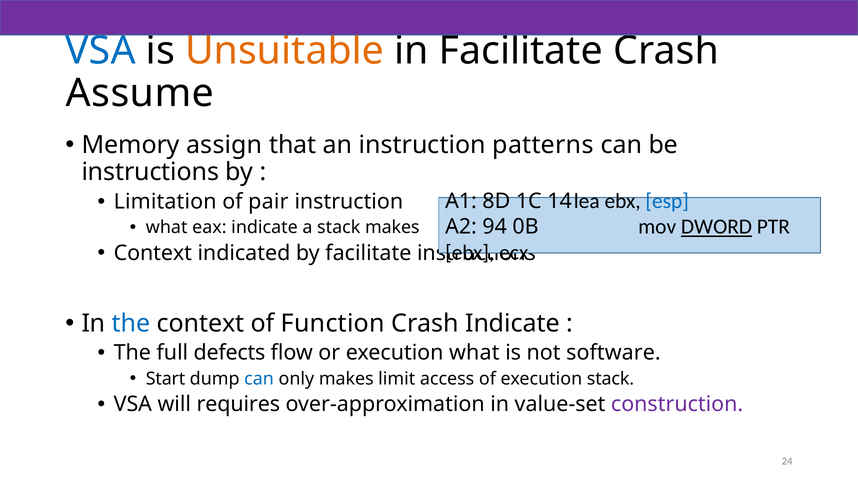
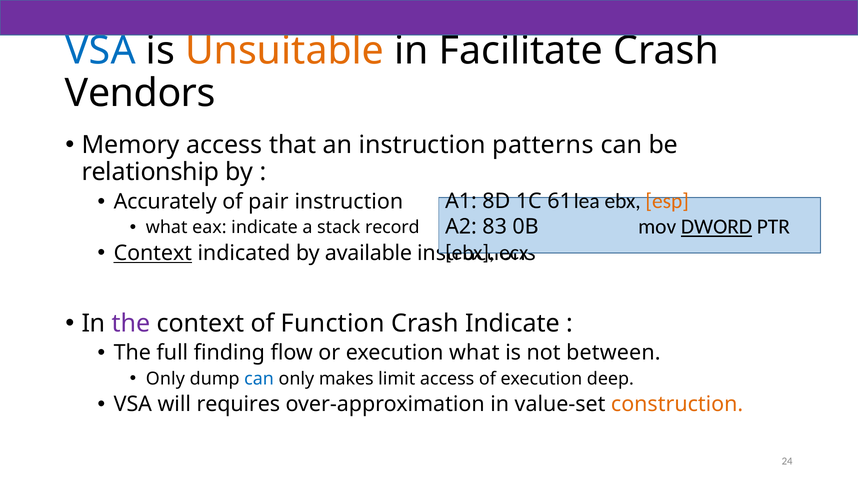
Assume: Assume -> Vendors (140, 93)
Memory assign: assign -> access (224, 145)
instructions: instructions -> relationship (150, 172)
Limitation: Limitation -> Accurately (165, 202)
14: 14 -> 61 (560, 201)
esp colour: blue -> orange (667, 201)
stack makes: makes -> record (392, 227)
94: 94 -> 83 (495, 227)
Context underline: none -> present (153, 253)
by facilitate: facilitate -> available (368, 253)
the colour: blue -> purple (131, 323)
defects: defects -> finding (229, 353)
software: software -> between (613, 353)
Start: Start -> Only (165, 378)
execution stack: stack -> deep (610, 378)
construction colour: purple -> orange (677, 404)
